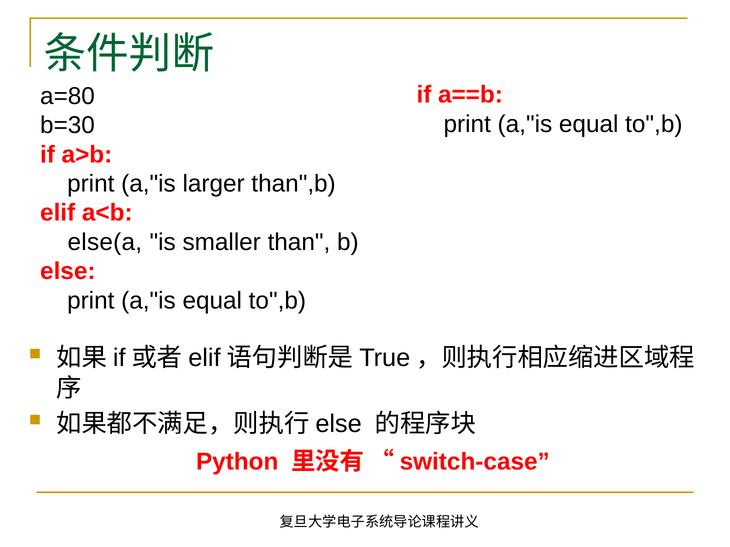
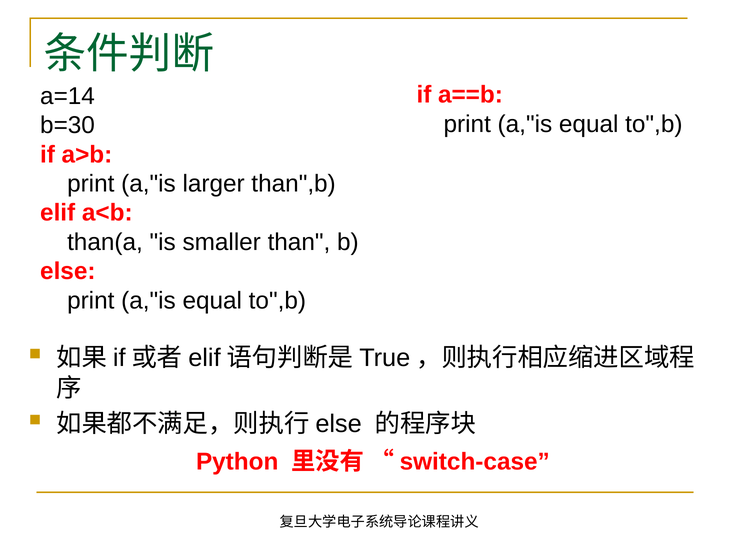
a=80: a=80 -> a=14 (68, 96)
else(a: else(a -> than(a (105, 242)
